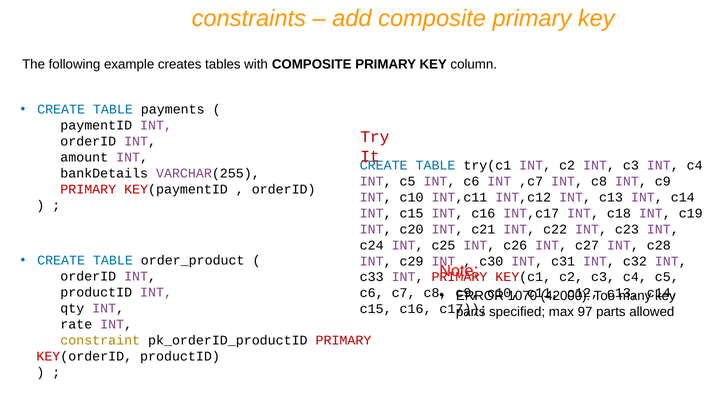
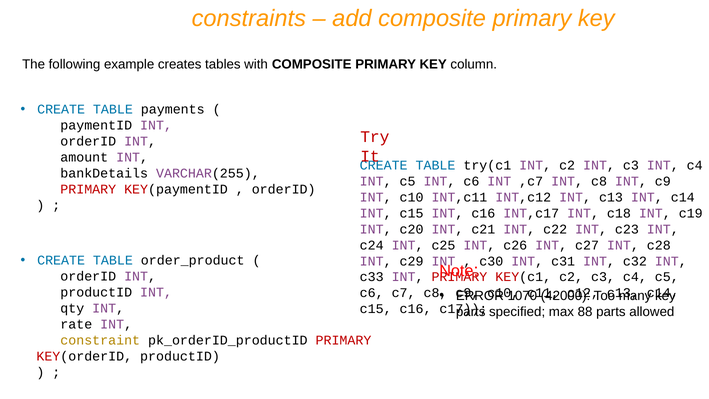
97: 97 -> 88 (585, 312)
